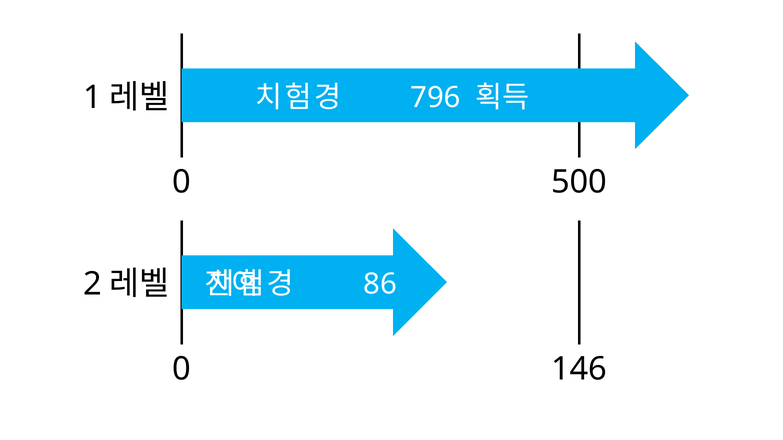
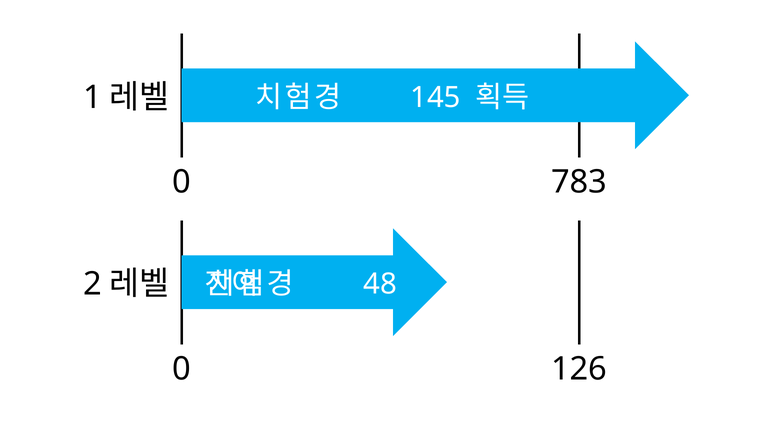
796: 796 -> 145 (436, 97)
500: 500 -> 783 (579, 182)
86: 86 -> 48 (380, 284)
146: 146 -> 126 (579, 369)
